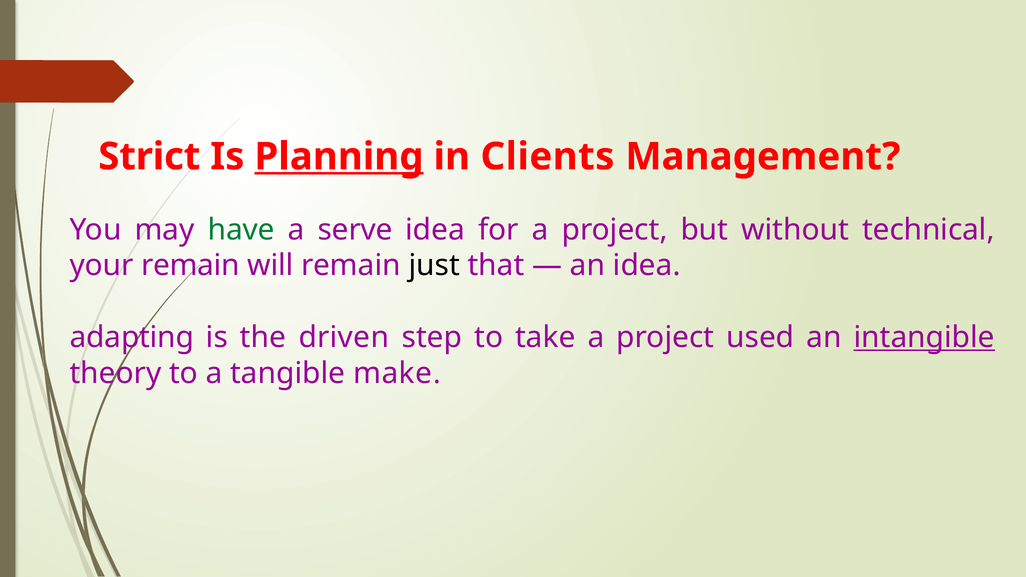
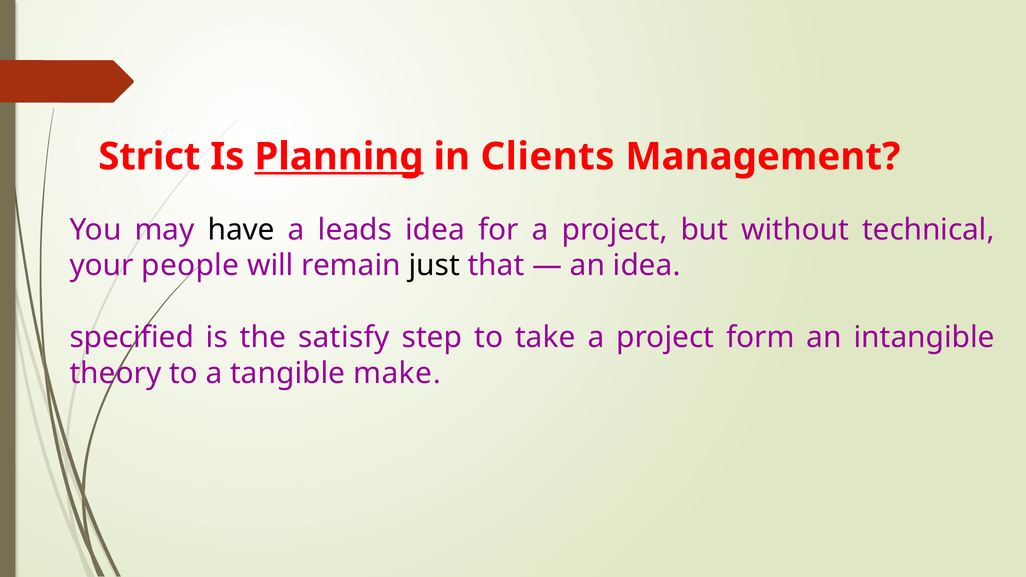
have colour: green -> black (241, 230)
serve: serve -> leads (355, 230)
your remain: remain -> people (190, 266)
adapting: adapting -> specified (132, 337)
driven: driven -> satisfy (344, 337)
used: used -> form (760, 337)
intangible underline: present -> none (924, 337)
